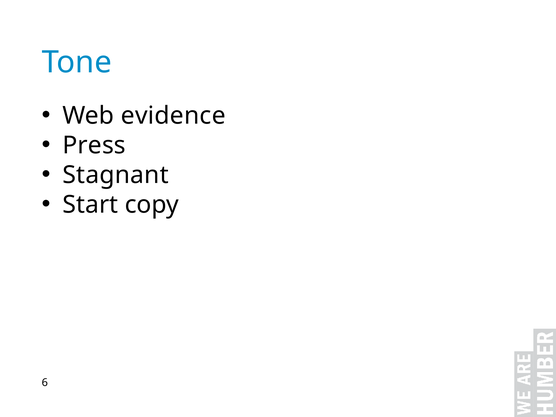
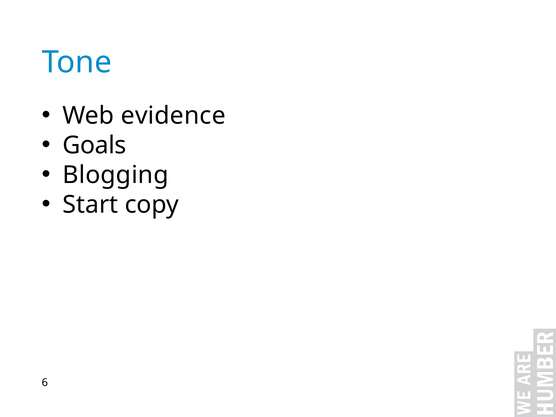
Press: Press -> Goals (94, 145)
Stagnant: Stagnant -> Blogging (116, 175)
